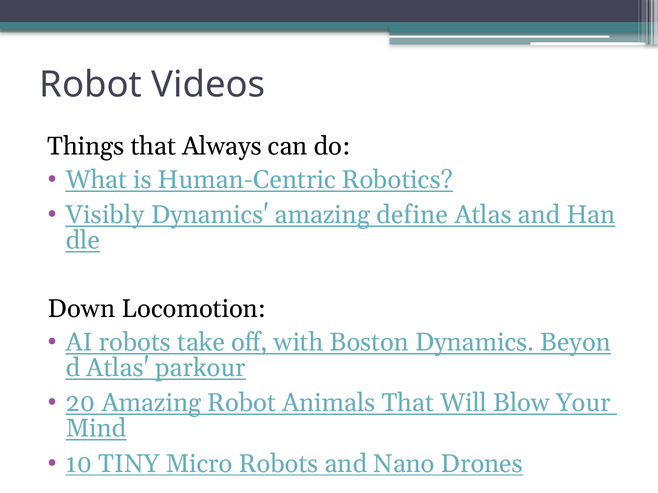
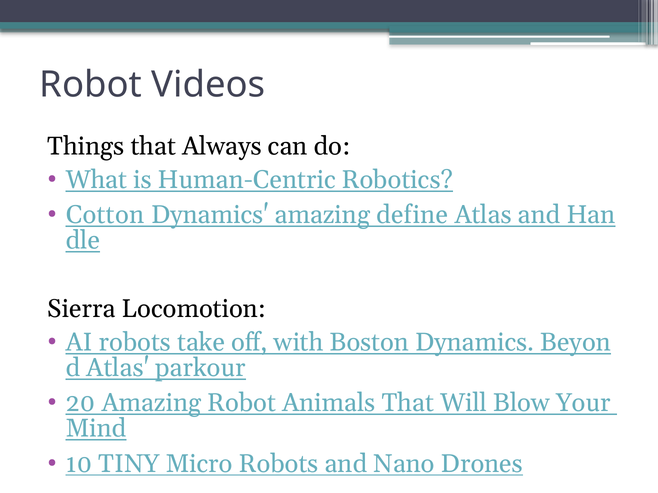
Visibly: Visibly -> Cotton (105, 215)
Down: Down -> Sierra (82, 309)
